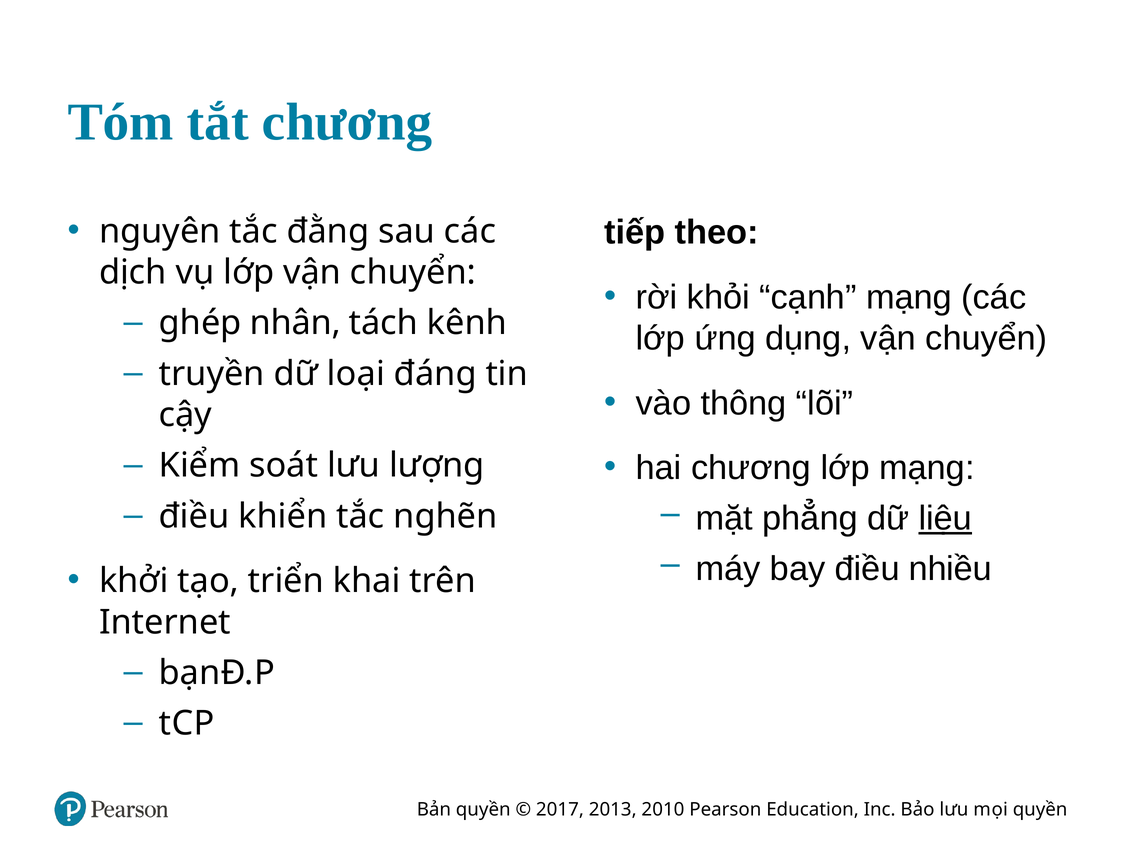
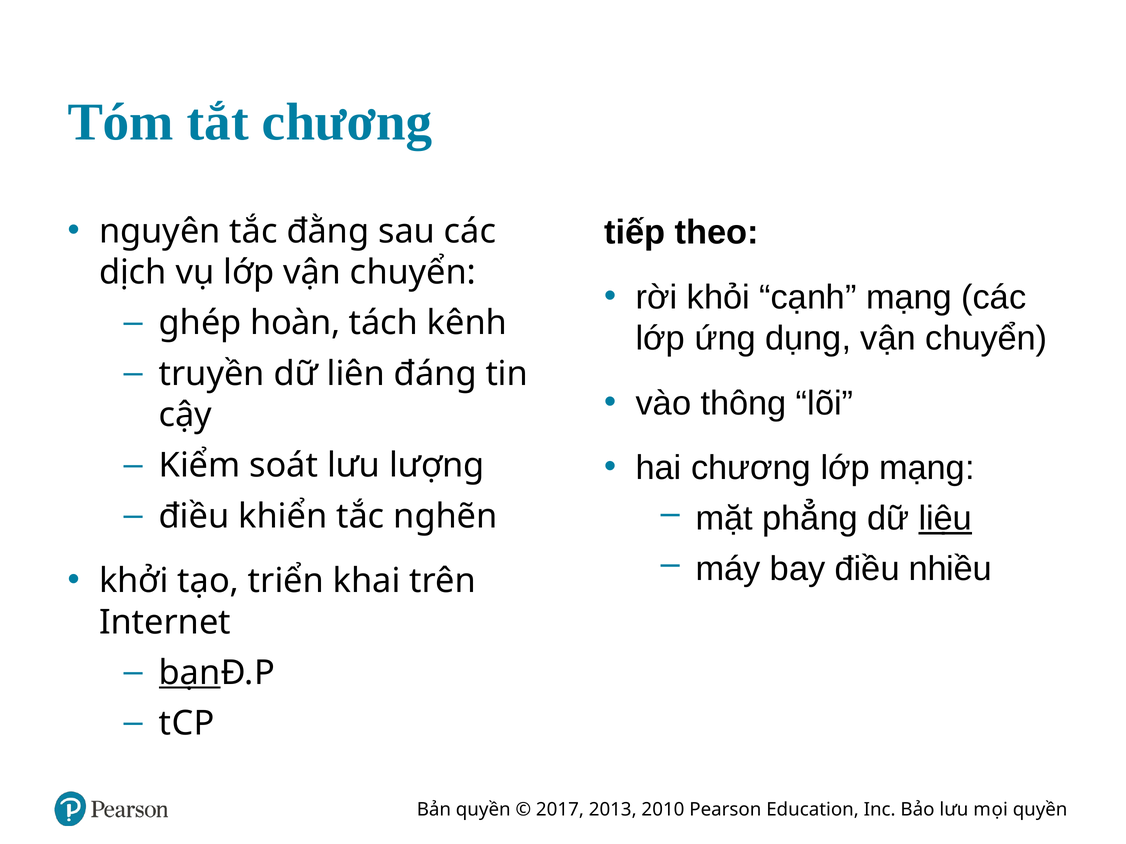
nhân: nhân -> hoàn (295, 323)
loại: loại -> liên (356, 374)
bạn underline: none -> present (190, 673)
